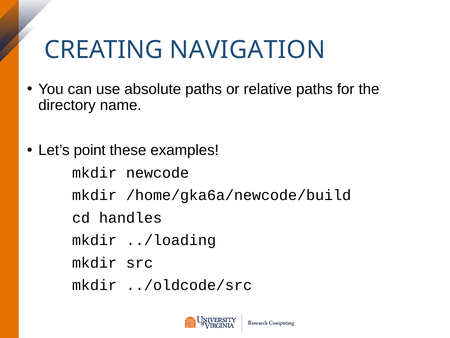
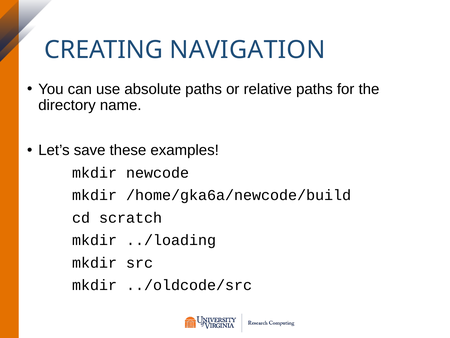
point: point -> save (90, 150)
handles: handles -> scratch (131, 217)
